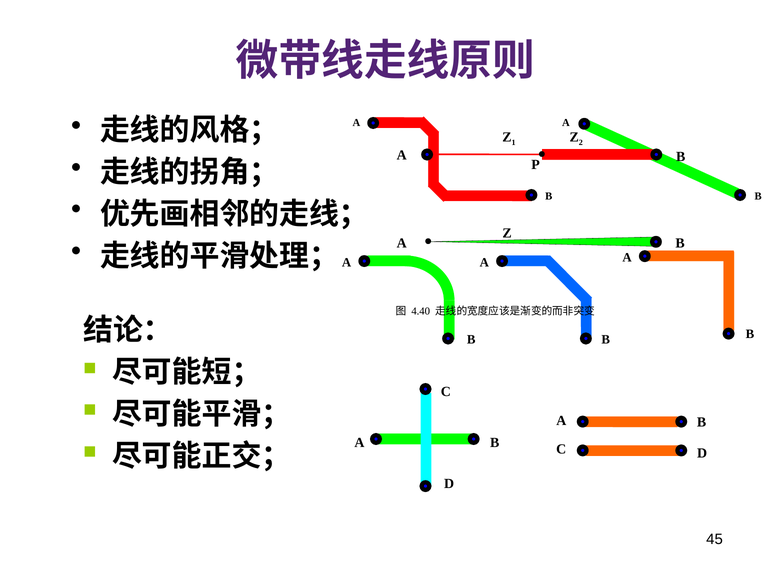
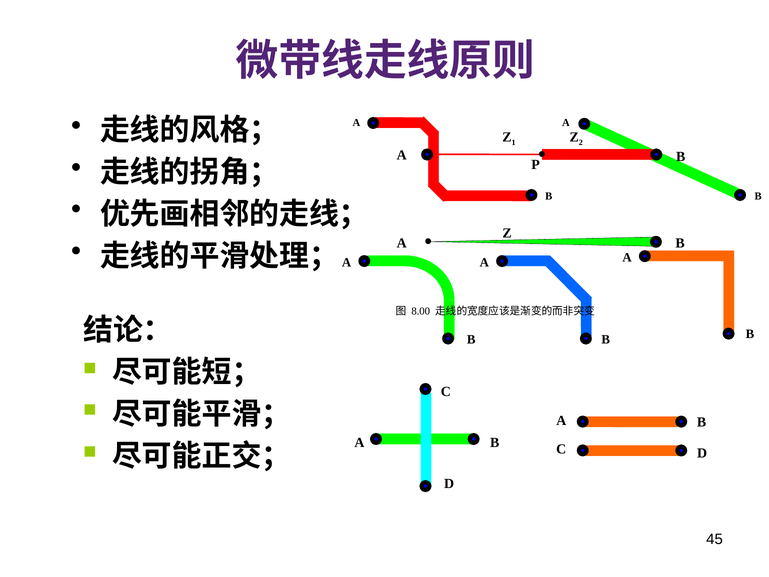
4.40: 4.40 -> 8.00 (421, 311)
